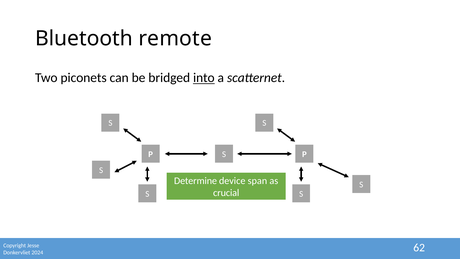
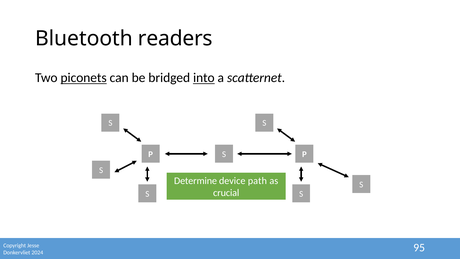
remote: remote -> readers (175, 39)
piconets underline: none -> present (84, 78)
span: span -> path (257, 181)
62: 62 -> 95 (419, 247)
